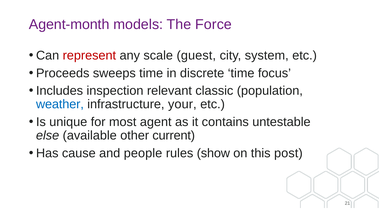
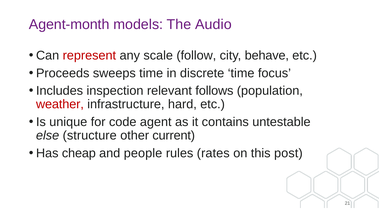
Force: Force -> Audio (214, 24)
guest: guest -> follow (196, 56)
system: system -> behave (267, 56)
classic: classic -> follows (214, 91)
weather colour: blue -> red (60, 104)
your: your -> hard (182, 104)
most: most -> code (123, 122)
available: available -> structure (90, 136)
cause: cause -> cheap (79, 153)
show: show -> rates (213, 153)
